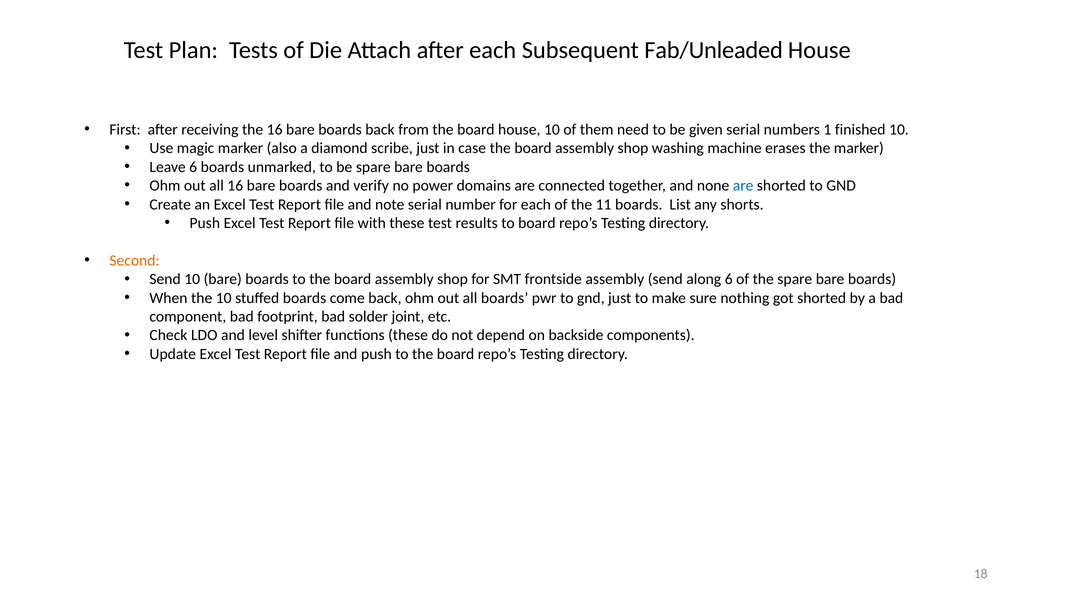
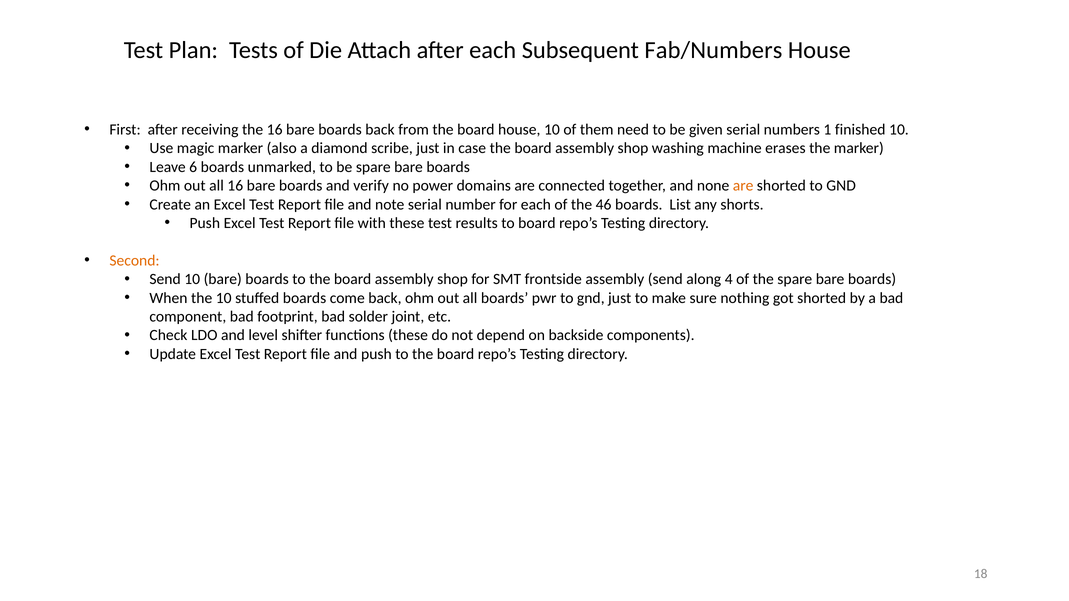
Fab/Unleaded: Fab/Unleaded -> Fab/Numbers (713, 50)
are colour: blue -> orange (743, 186)
11: 11 -> 46 (604, 204)
along 6: 6 -> 4 (729, 279)
